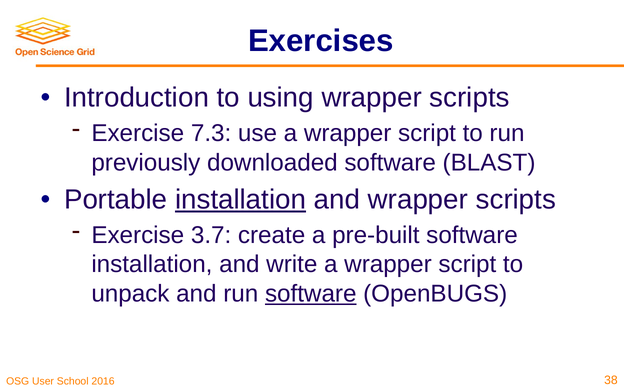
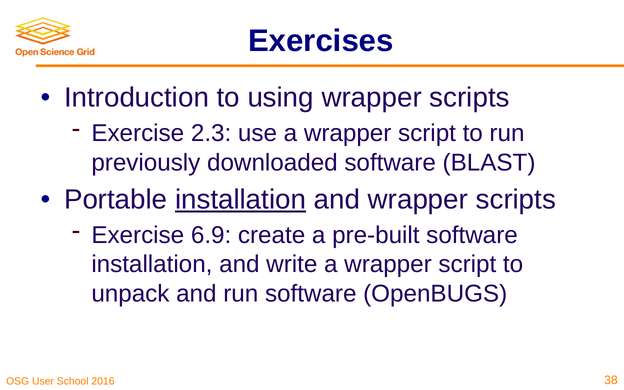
7.3: 7.3 -> 2.3 (211, 133)
3.7: 3.7 -> 6.9 (211, 235)
software underline: present -> none (311, 294)
